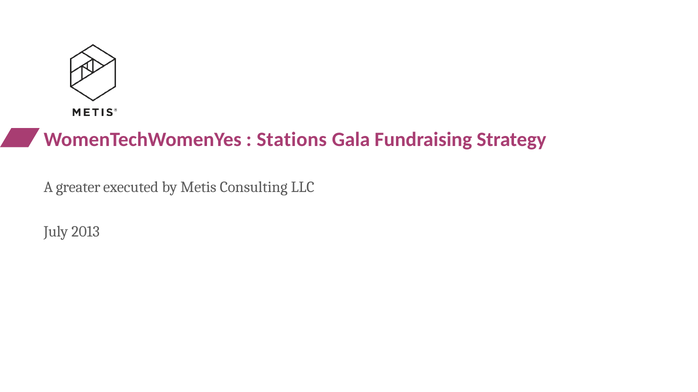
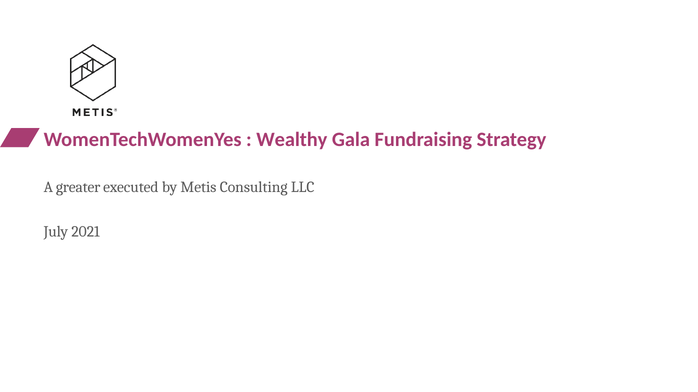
Stations: Stations -> Wealthy (292, 140)
2013: 2013 -> 2021 (86, 232)
